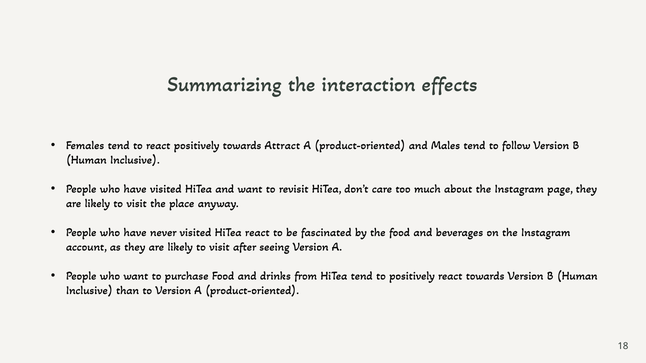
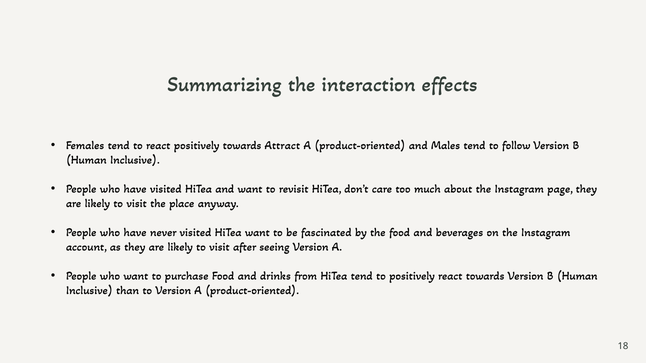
HiTea react: react -> want (257, 233)
